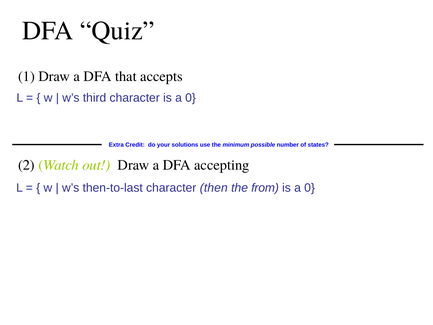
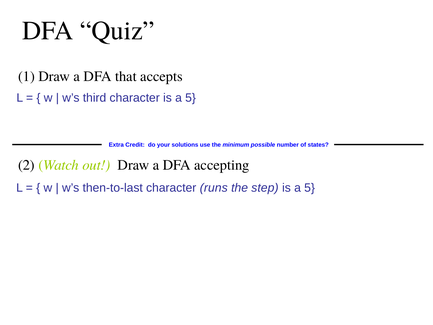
character is a 0: 0 -> 5 (191, 98)
then: then -> runs (214, 188)
from: from -> step (265, 188)
0: 0 -> 5 (310, 188)
